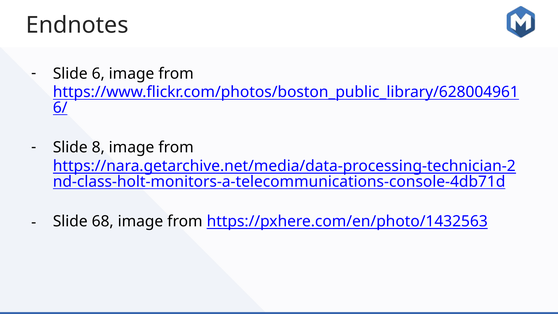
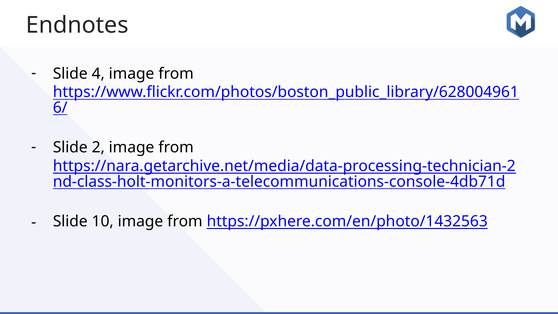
6: 6 -> 4 (98, 74)
8: 8 -> 2 (98, 147)
68: 68 -> 10 (103, 221)
